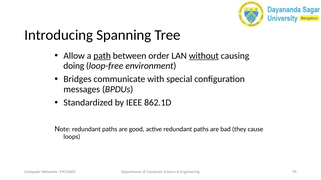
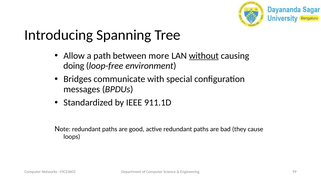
path underline: present -> none (102, 56)
order: order -> more (159, 56)
862.1D: 862.1D -> 911.1D (158, 103)
